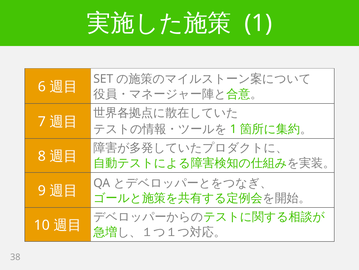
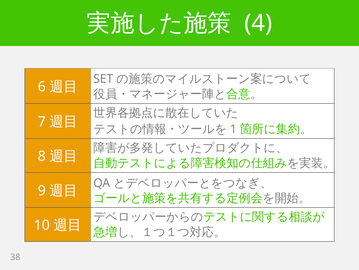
1: 1 -> 4 (258, 23)
